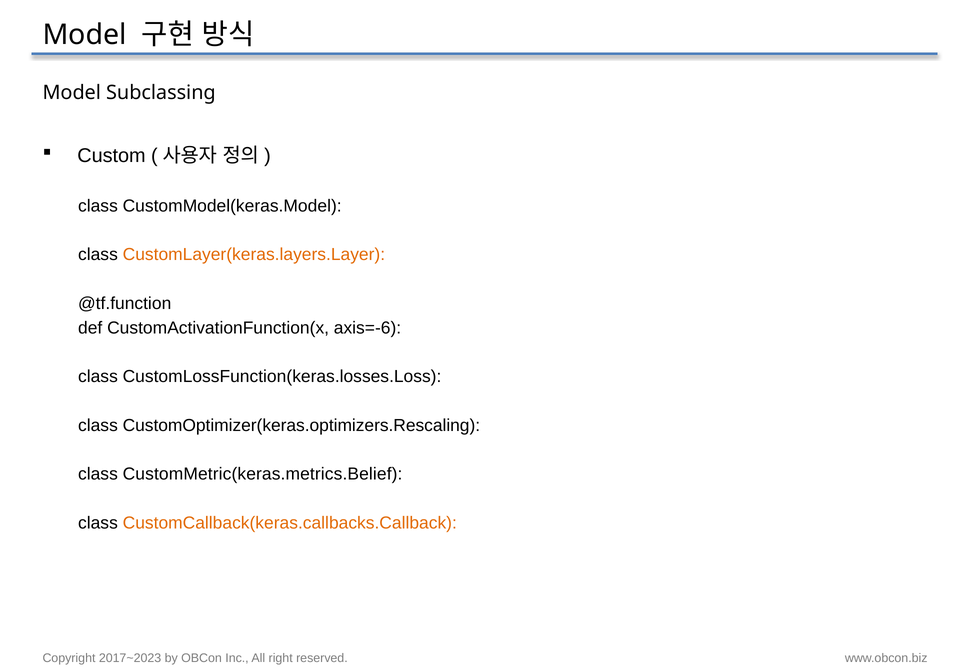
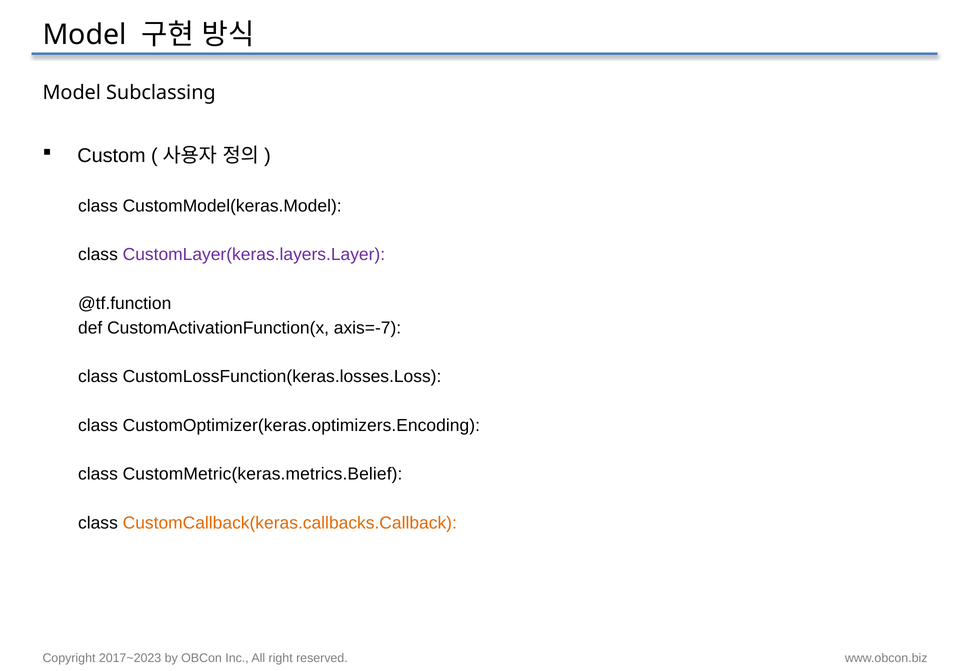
CustomLayer(keras.layers.Layer colour: orange -> purple (254, 255)
axis=-6: axis=-6 -> axis=-7 (367, 328)
CustomOptimizer(keras.optimizers.Rescaling: CustomOptimizer(keras.optimizers.Rescaling -> CustomOptimizer(keras.optimizers.Encoding (301, 426)
